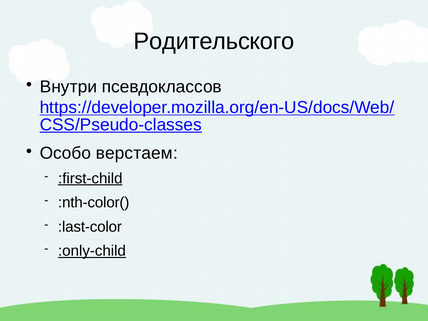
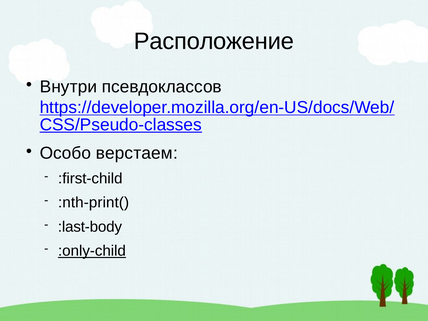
Родительского: Родительского -> Расположение (214, 41)
:first-child underline: present -> none (90, 178)
:nth-color(: :nth-color( -> :nth-print( (94, 203)
:last-color: :last-color -> :last-body (90, 227)
